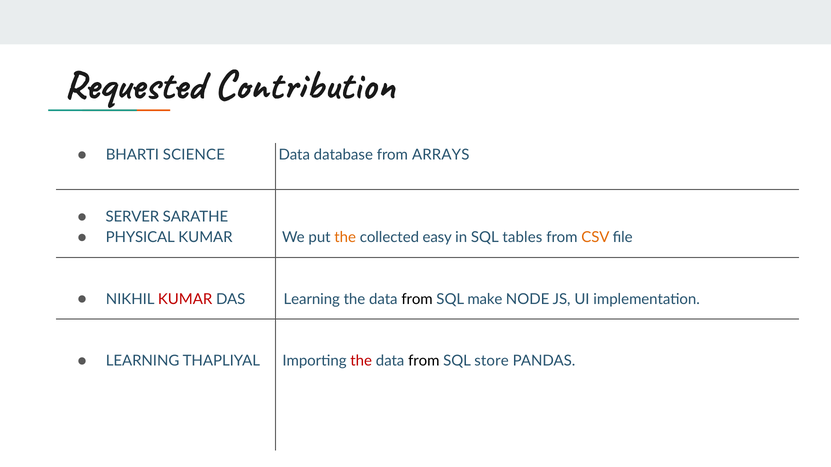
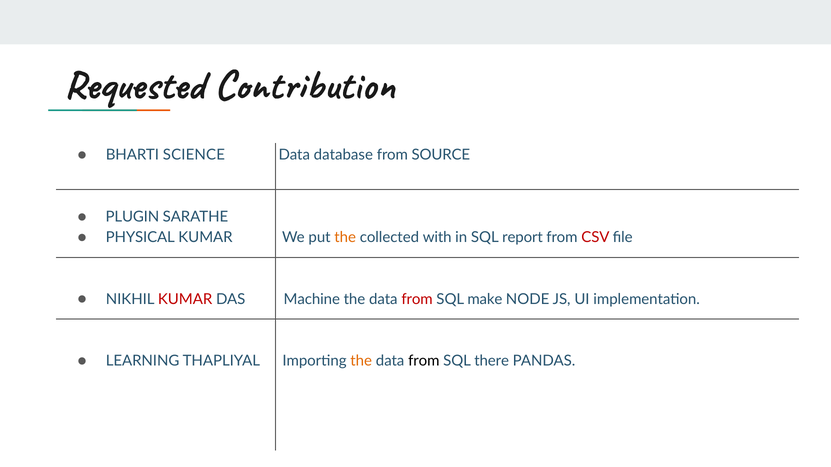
ARRAYS: ARRAYS -> SOURCE (441, 155)
SERVER: SERVER -> PLUGIN (132, 217)
easy: easy -> with (437, 238)
tables: tables -> report (523, 238)
CSV colour: orange -> red (595, 238)
DAS Learning: Learning -> Machine (312, 299)
from colour: black -> red (417, 299)
the colour: red -> orange (361, 361)
store: store -> there (492, 361)
